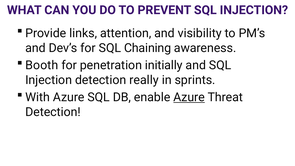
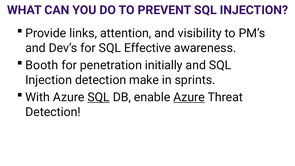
Chaining: Chaining -> Effective (148, 48)
really: really -> make (144, 80)
SQL underline: none -> present (99, 97)
